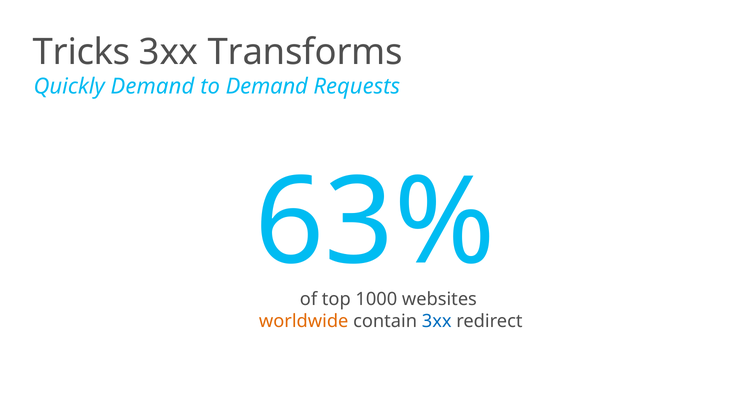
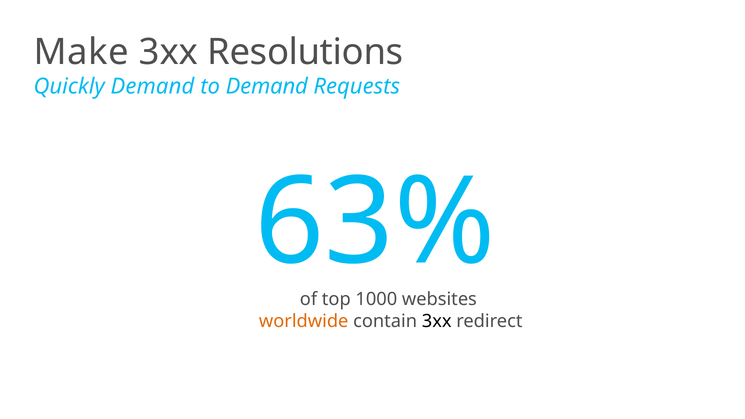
Tricks: Tricks -> Make (81, 52)
Transforms: Transforms -> Resolutions (305, 52)
3xx colour: blue -> black (437, 321)
